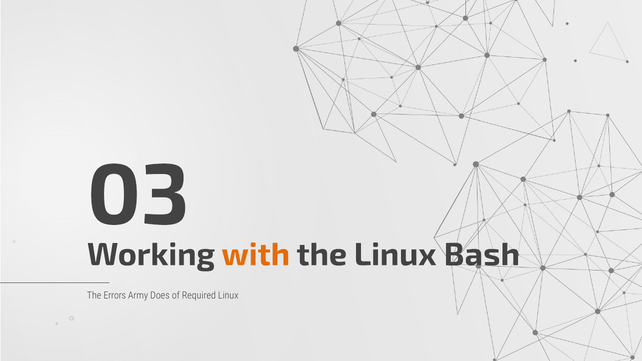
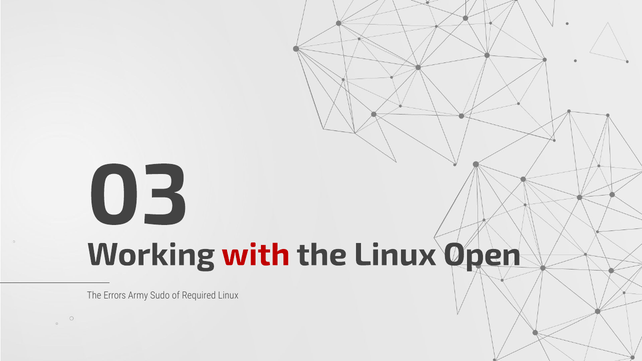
with colour: orange -> red (256, 255)
Bash: Bash -> Open (482, 255)
Does: Does -> Sudo (160, 296)
